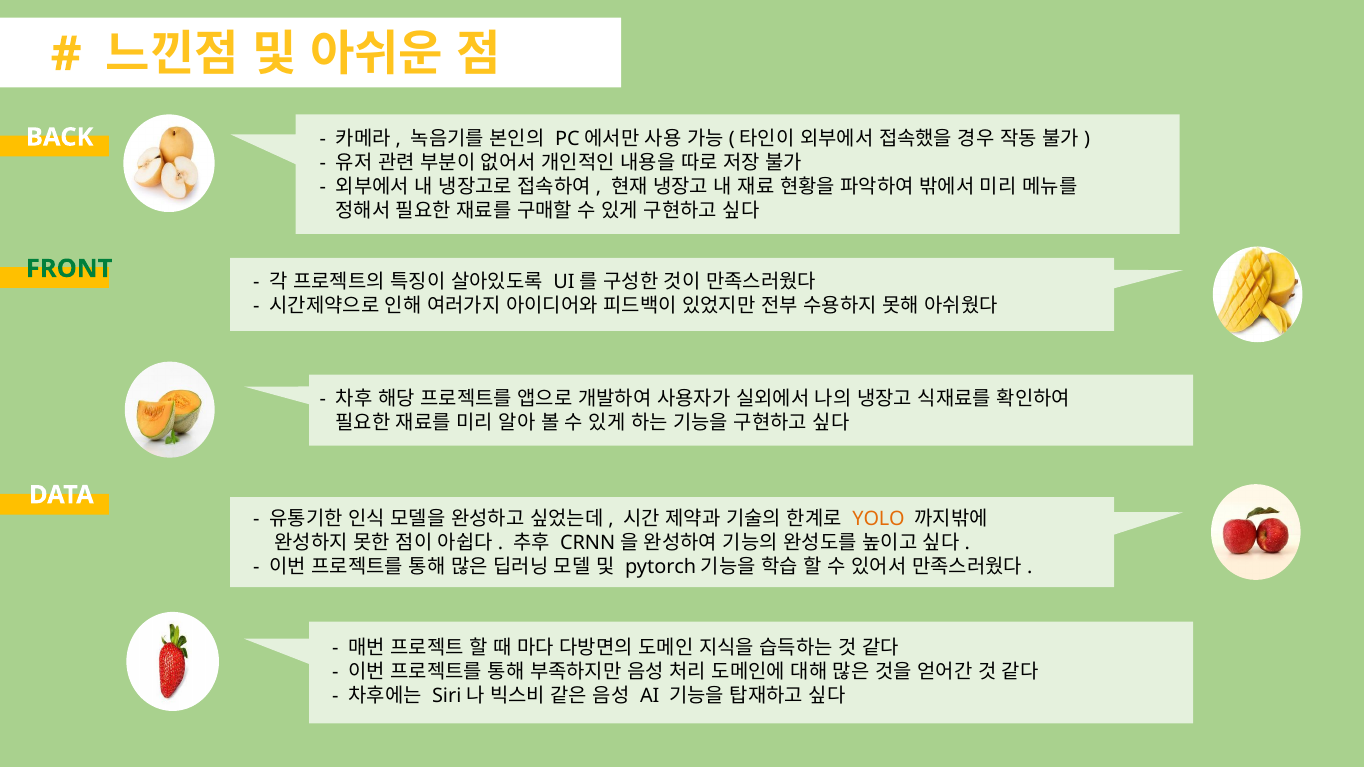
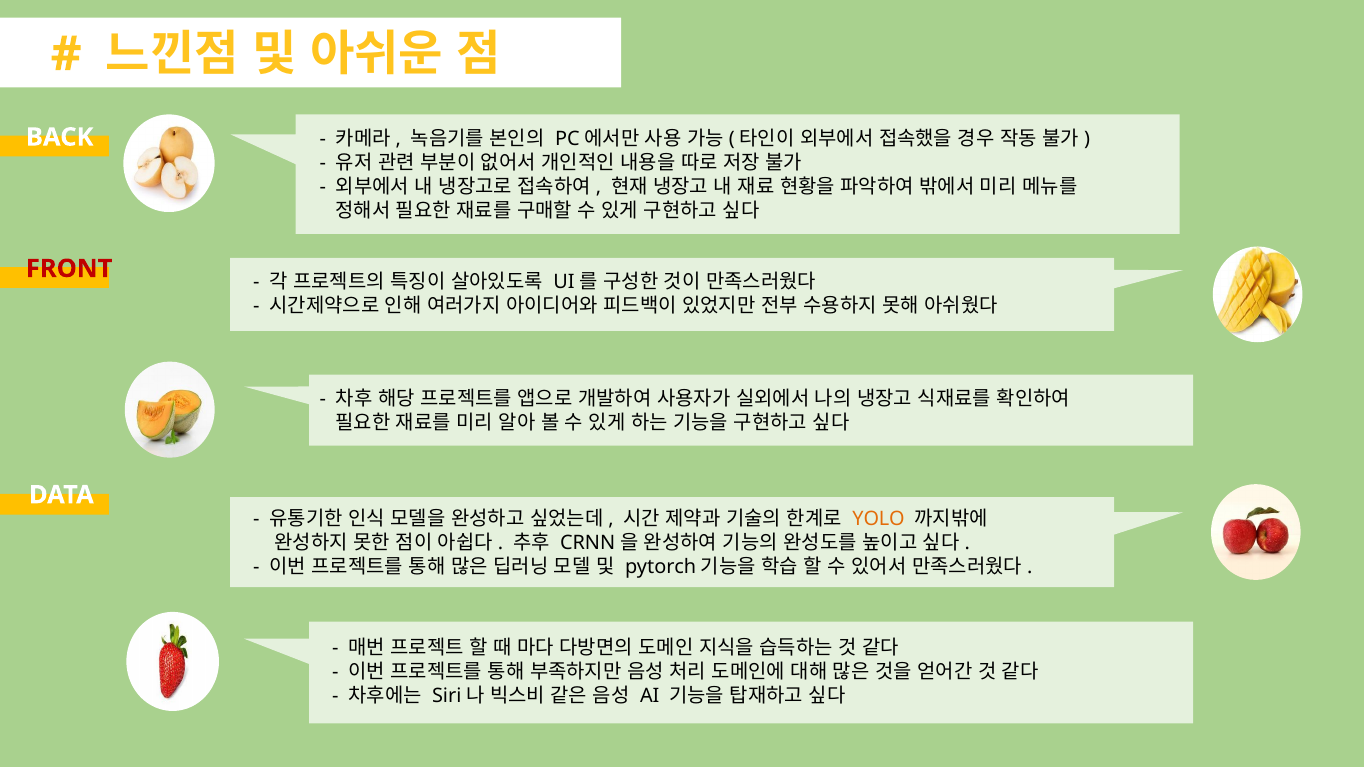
FRONT colour: green -> red (69, 269)
